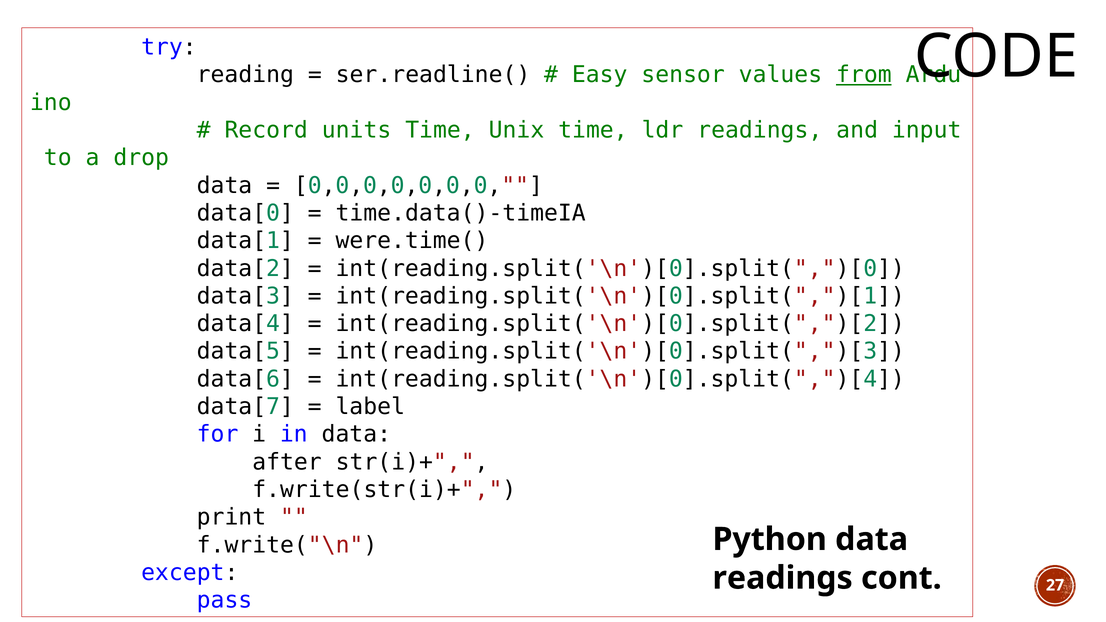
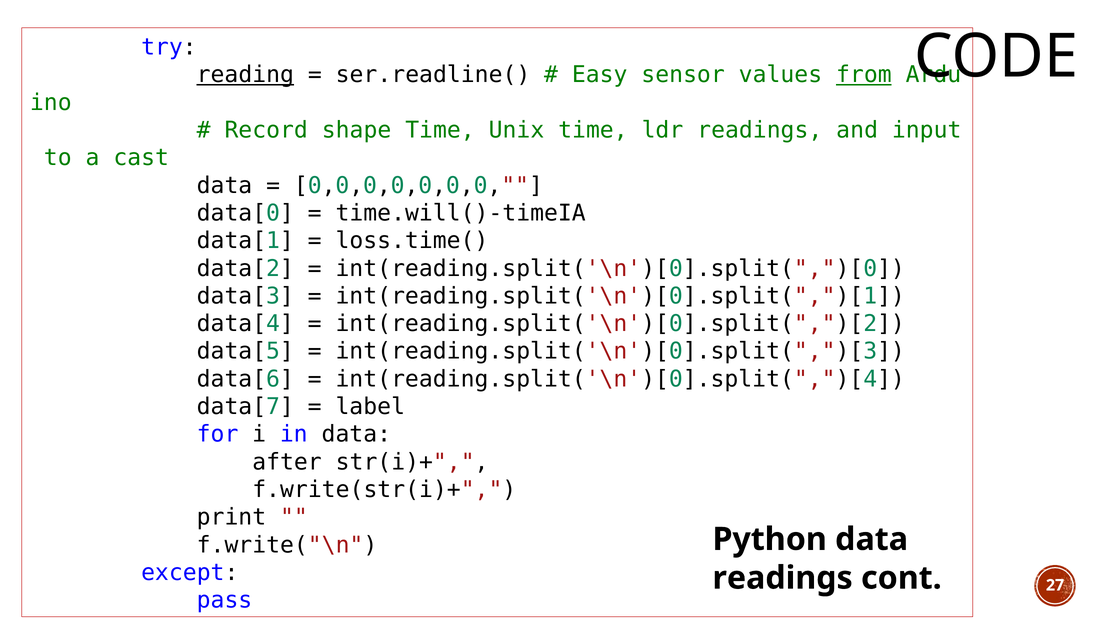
reading underline: none -> present (245, 75)
units: units -> shape (357, 130)
drop: drop -> cast (141, 158)
time.data()-timeIA: time.data()-timeIA -> time.will()-timeIA (461, 213)
were.time(: were.time( -> loss.time( (412, 241)
